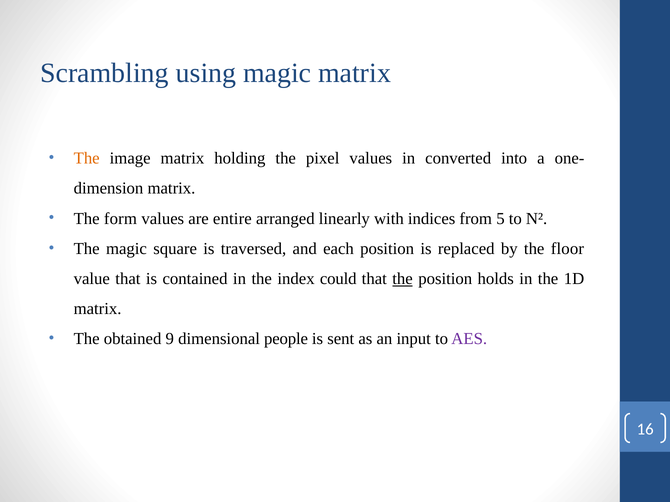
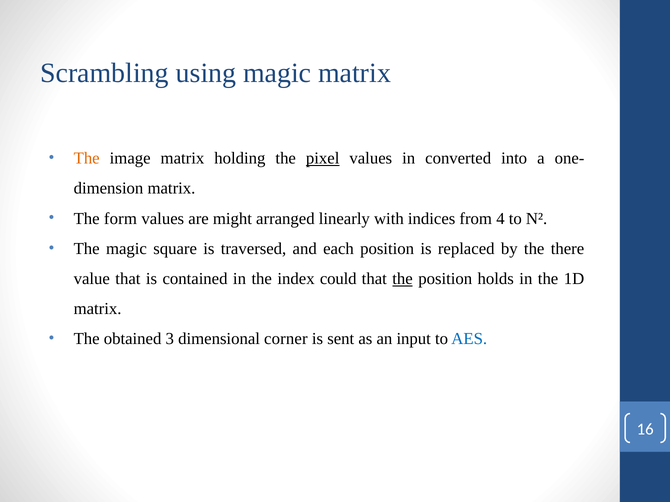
pixel underline: none -> present (323, 158)
entire: entire -> might (232, 219)
5: 5 -> 4 (500, 219)
floor: floor -> there (568, 249)
9: 9 -> 3 (170, 339)
people: people -> corner (286, 339)
AES colour: purple -> blue (469, 339)
